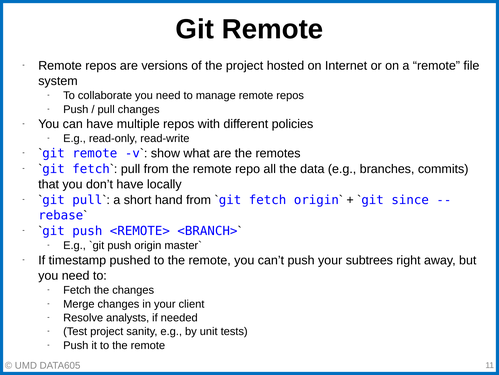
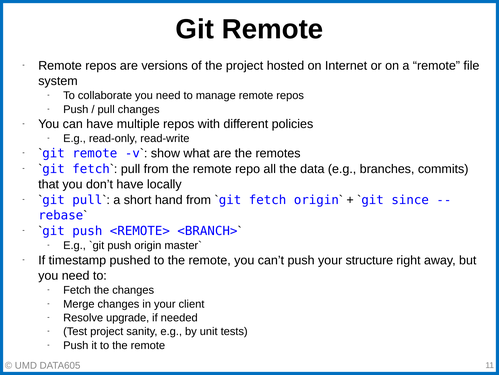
subtrees: subtrees -> structure (369, 260)
analysts: analysts -> upgrade (128, 317)
